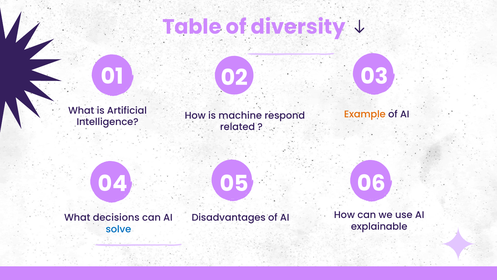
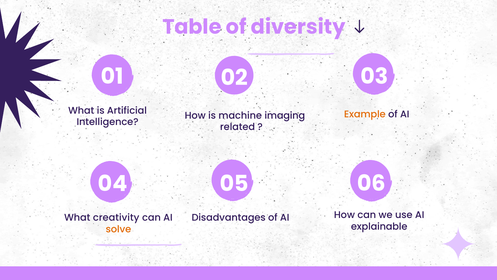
respond: respond -> imaging (285, 115)
decisions: decisions -> creativity (116, 217)
solve colour: blue -> orange (118, 229)
